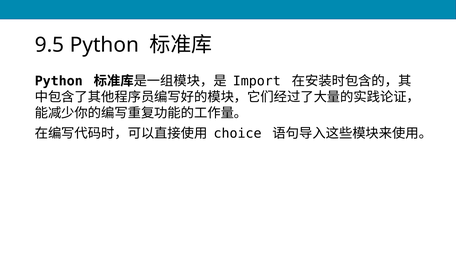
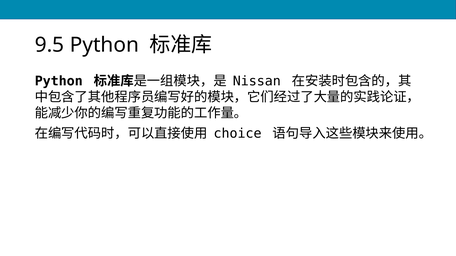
Import: Import -> Nissan (257, 81)
